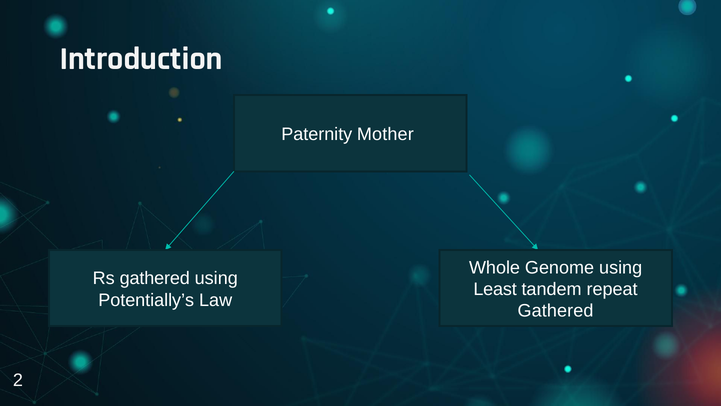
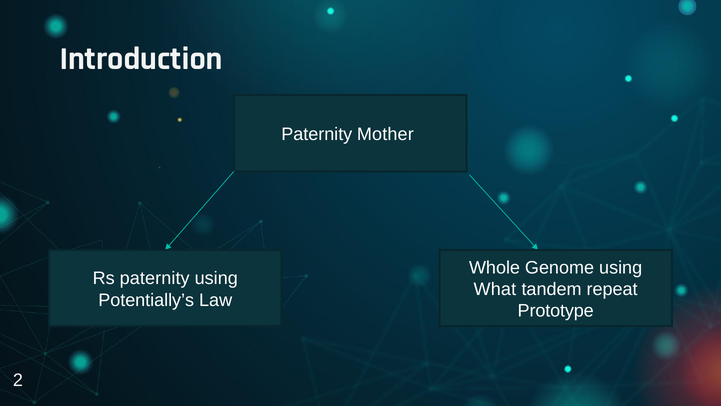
Rs gathered: gathered -> paternity (155, 278)
Least: Least -> What (495, 289)
Gathered: Gathered -> Prototype (556, 311)
